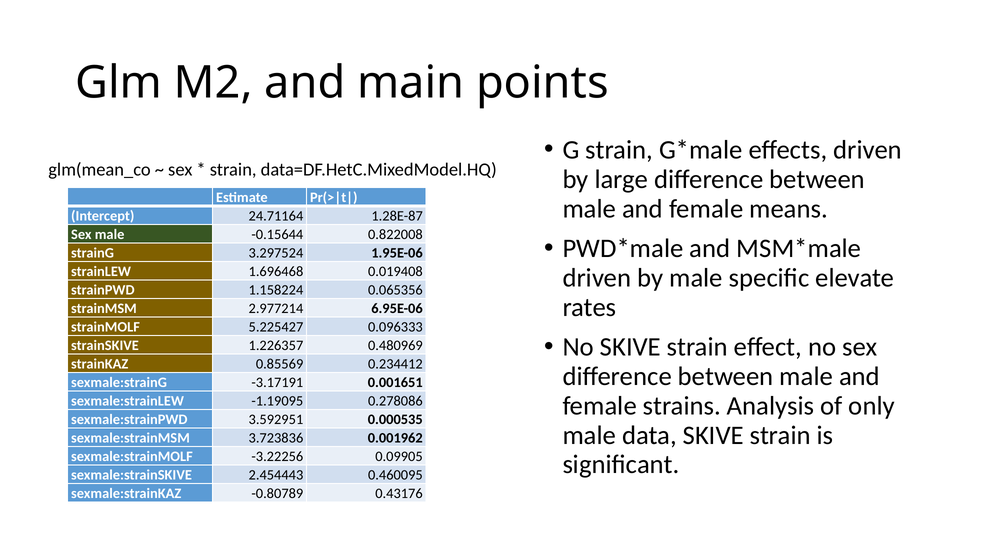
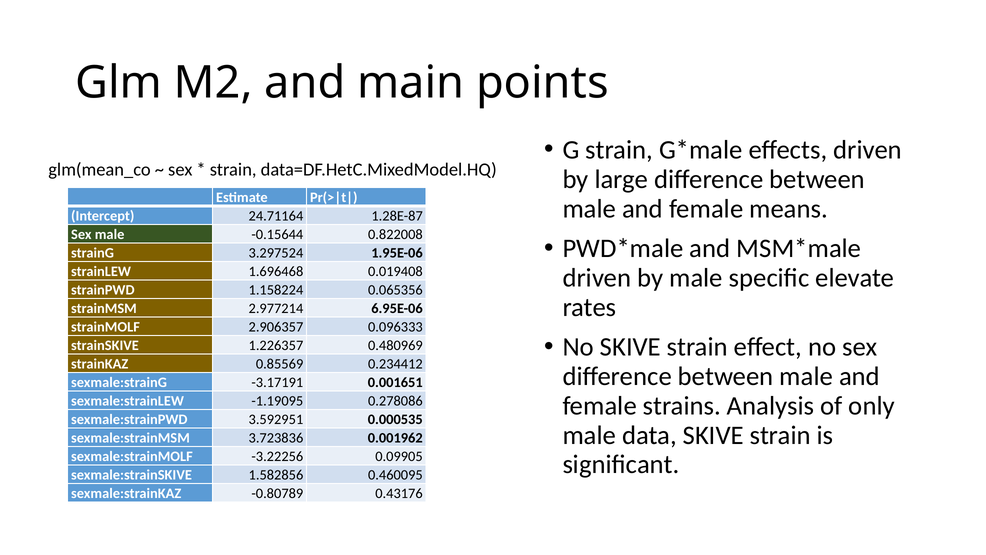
5.225427: 5.225427 -> 2.906357 (276, 327)
2.454443: 2.454443 -> 1.582856 (276, 475)
